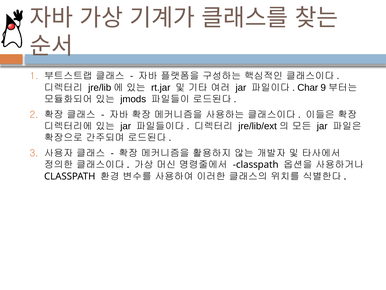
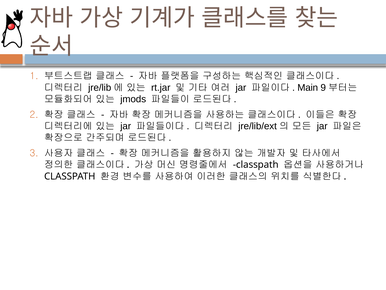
Char: Char -> Main (308, 87)
